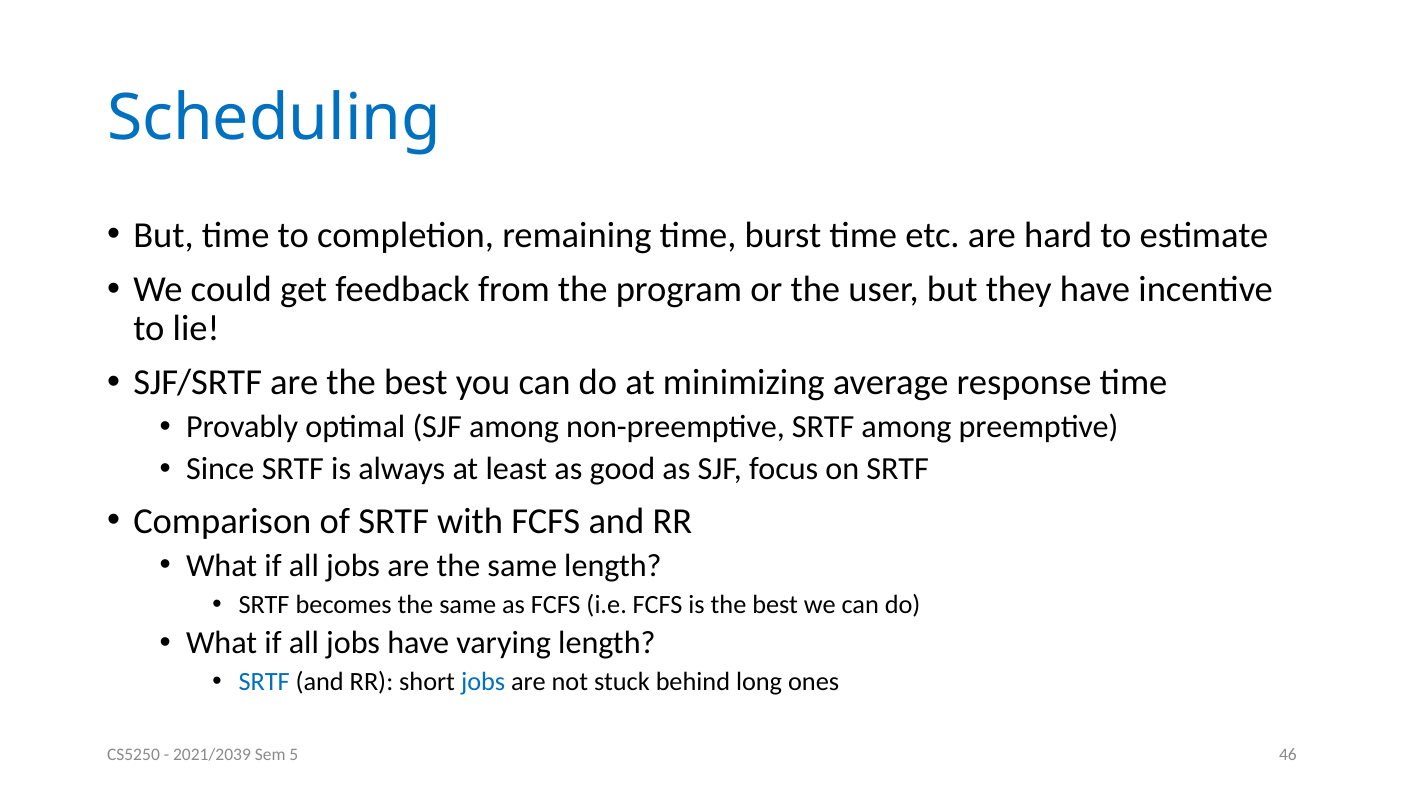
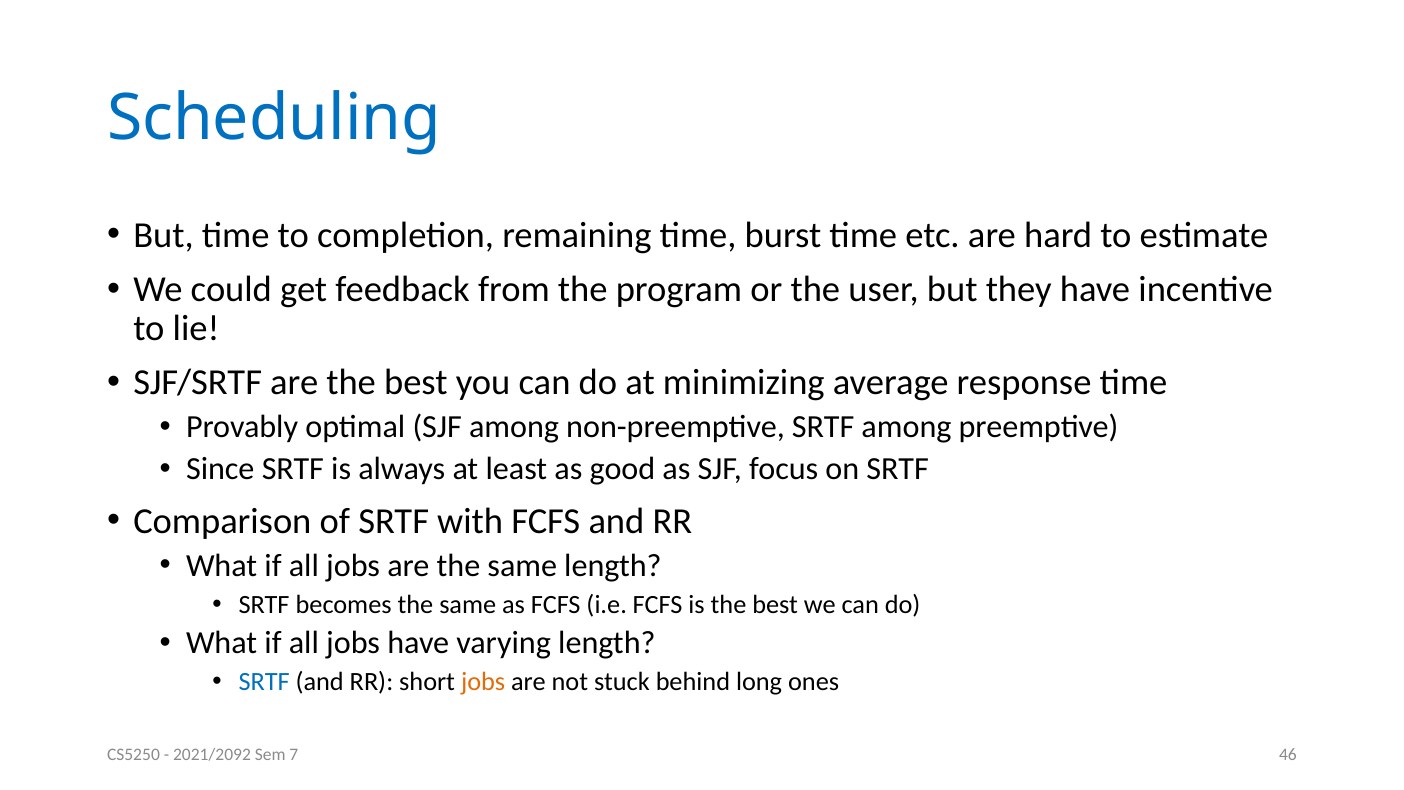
jobs colour: blue -> orange (483, 682)
2021/2039: 2021/2039 -> 2021/2092 (212, 754)
5: 5 -> 7 (294, 754)
